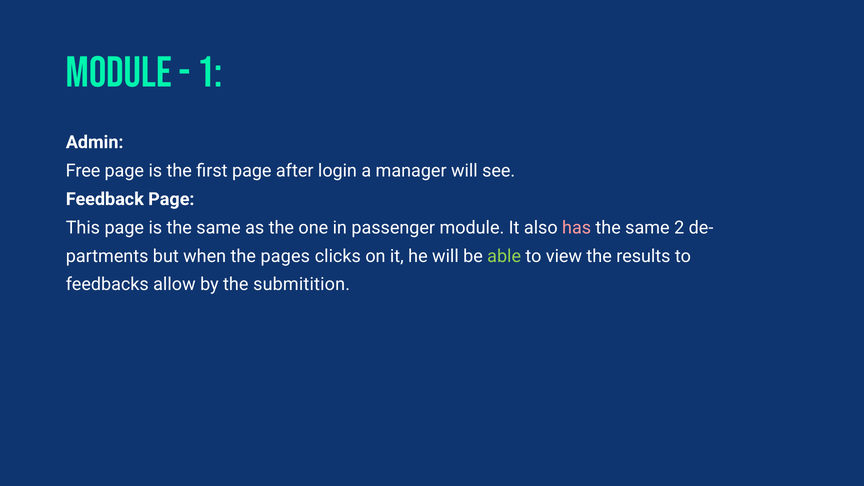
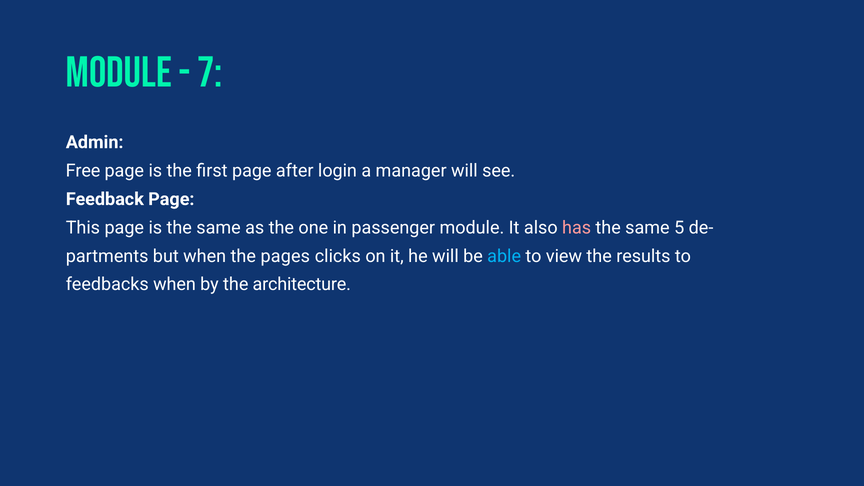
1: 1 -> 7 (210, 73)
2: 2 -> 5 (679, 228)
able colour: light green -> light blue (504, 256)
feedbacks allow: allow -> when (174, 285)
submitition: submitition -> architecture (302, 285)
